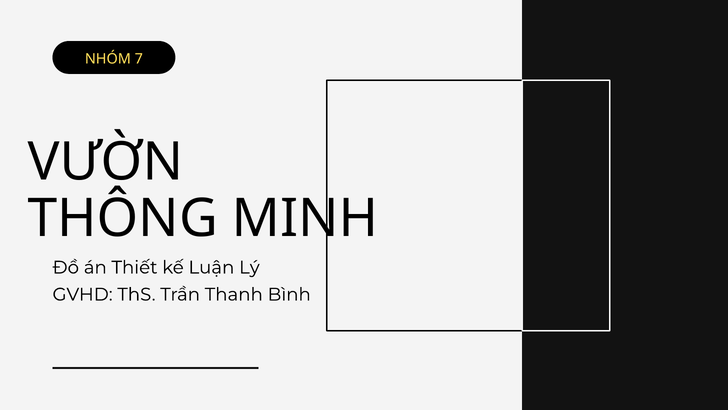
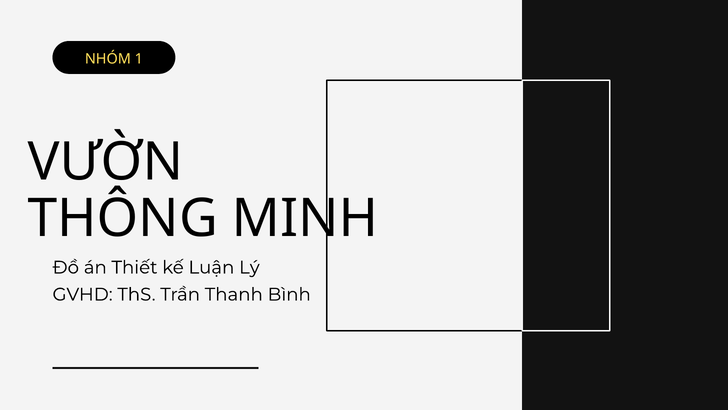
7: 7 -> 1 (139, 59)
